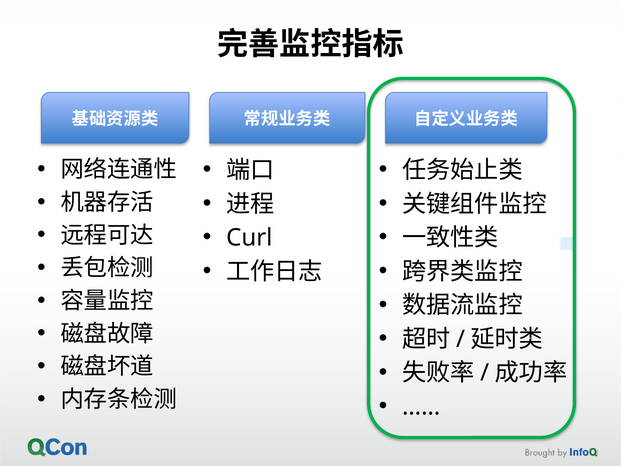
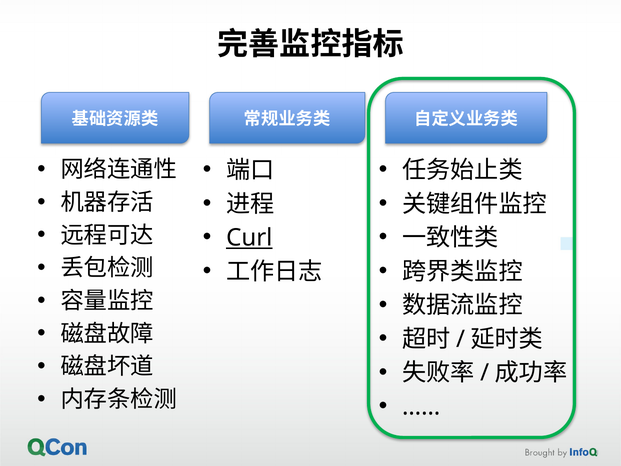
Curl underline: none -> present (249, 238)
